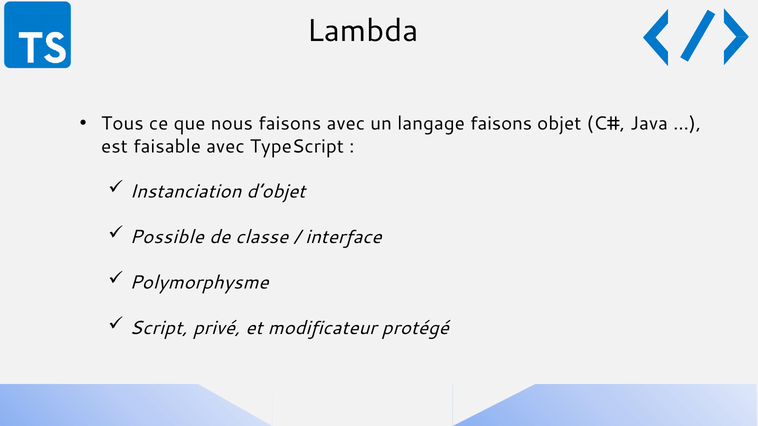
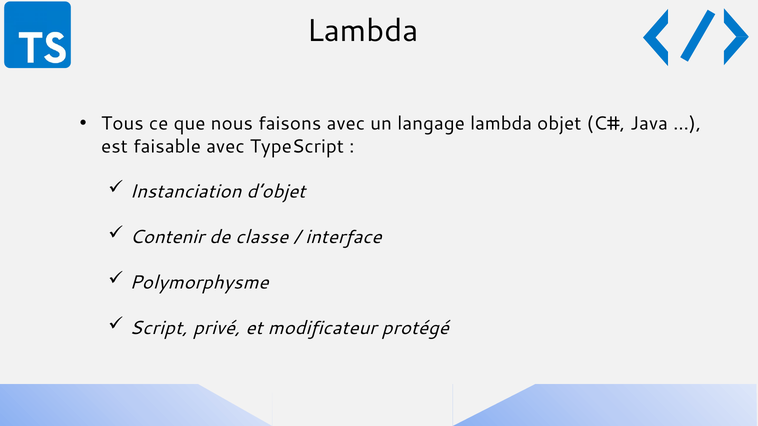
langage faisons: faisons -> lambda (501, 124)
Possible: Possible -> Contenir (167, 237)
